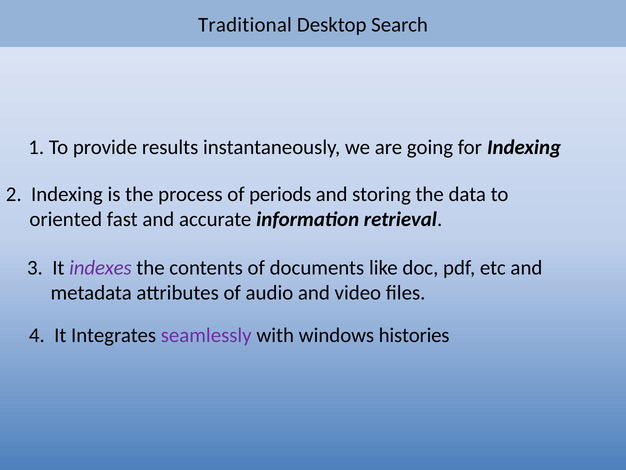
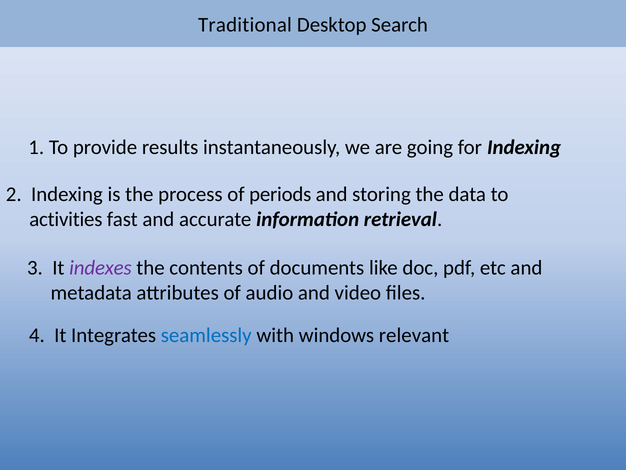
oriented: oriented -> activities (66, 219)
seamlessly colour: purple -> blue (206, 335)
histories: histories -> relevant (414, 335)
